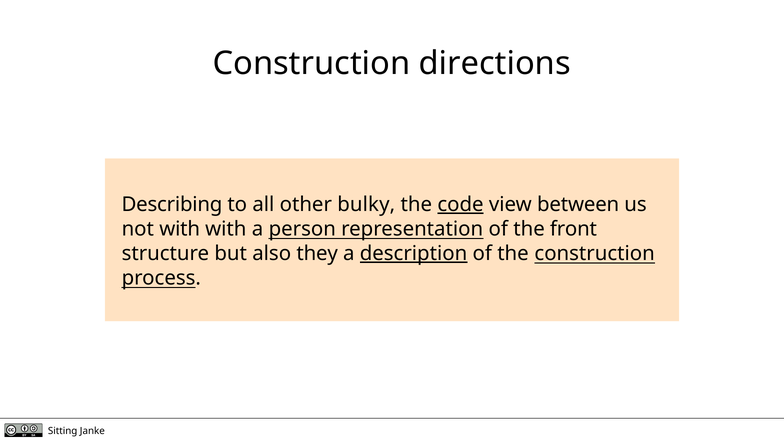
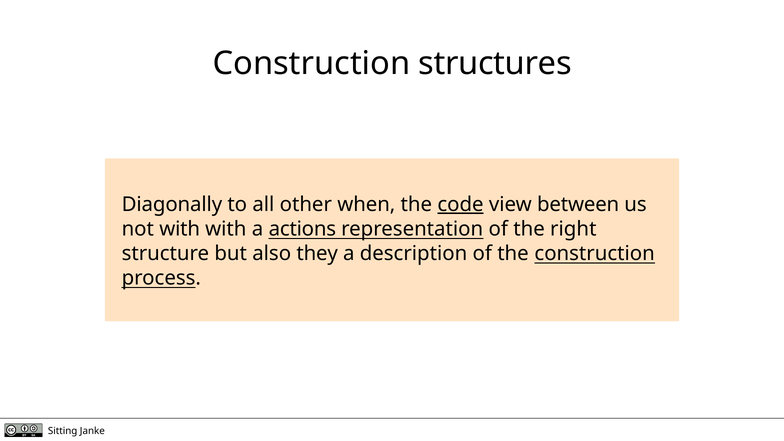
directions: directions -> structures (495, 64)
Describing: Describing -> Diagonally (172, 204)
bulky: bulky -> when (366, 204)
person: person -> actions (302, 229)
front: front -> right (573, 229)
description underline: present -> none (414, 253)
